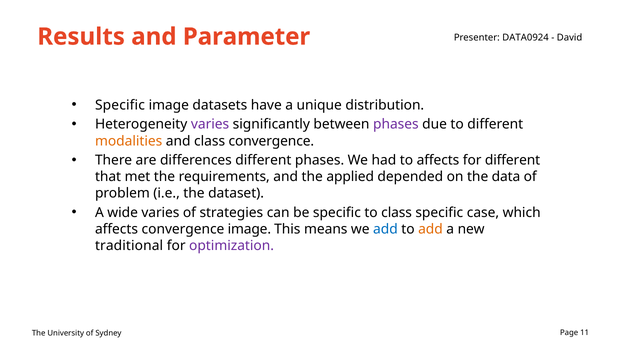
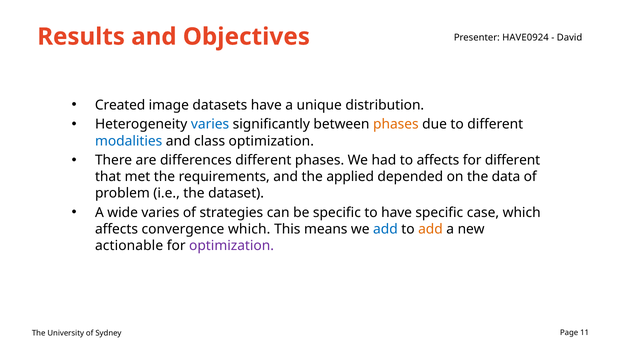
Parameter: Parameter -> Objectives (246, 37)
DATA0924: DATA0924 -> HAVE0924 (526, 38)
Specific: Specific -> Created (120, 105)
varies colour: purple -> blue (210, 125)
phases colour: purple -> orange (396, 125)
modalities colour: orange -> blue (129, 141)
class convergence: convergence -> optimization (271, 141)
to class: class -> have (397, 213)
convergence image: image -> which (249, 229)
traditional: traditional -> actionable (129, 246)
